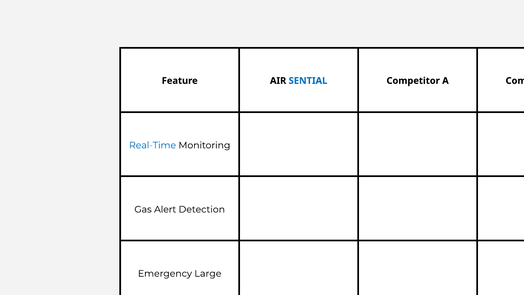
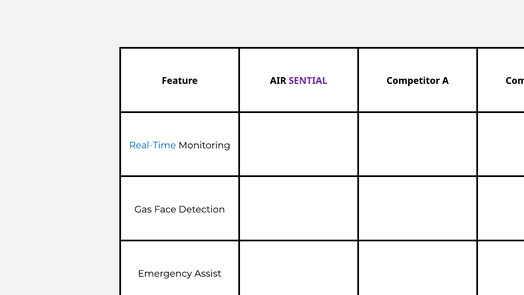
SENTIAL colour: blue -> purple (308, 81)
Alert: Alert -> Face (165, 209)
Large: Large -> Assist (208, 273)
